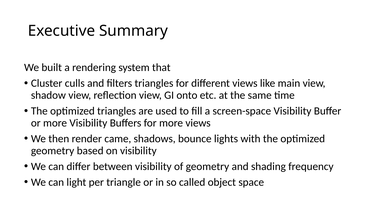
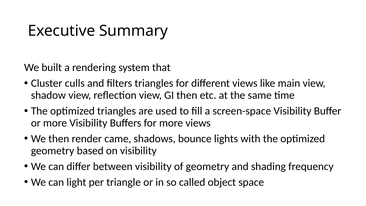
GI onto: onto -> then (187, 95)
